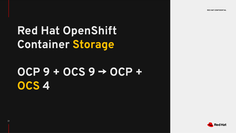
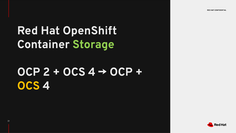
Storage colour: yellow -> light green (93, 44)
OCP 9: 9 -> 2 (46, 72)
9: 9 -> 4 (92, 72)
